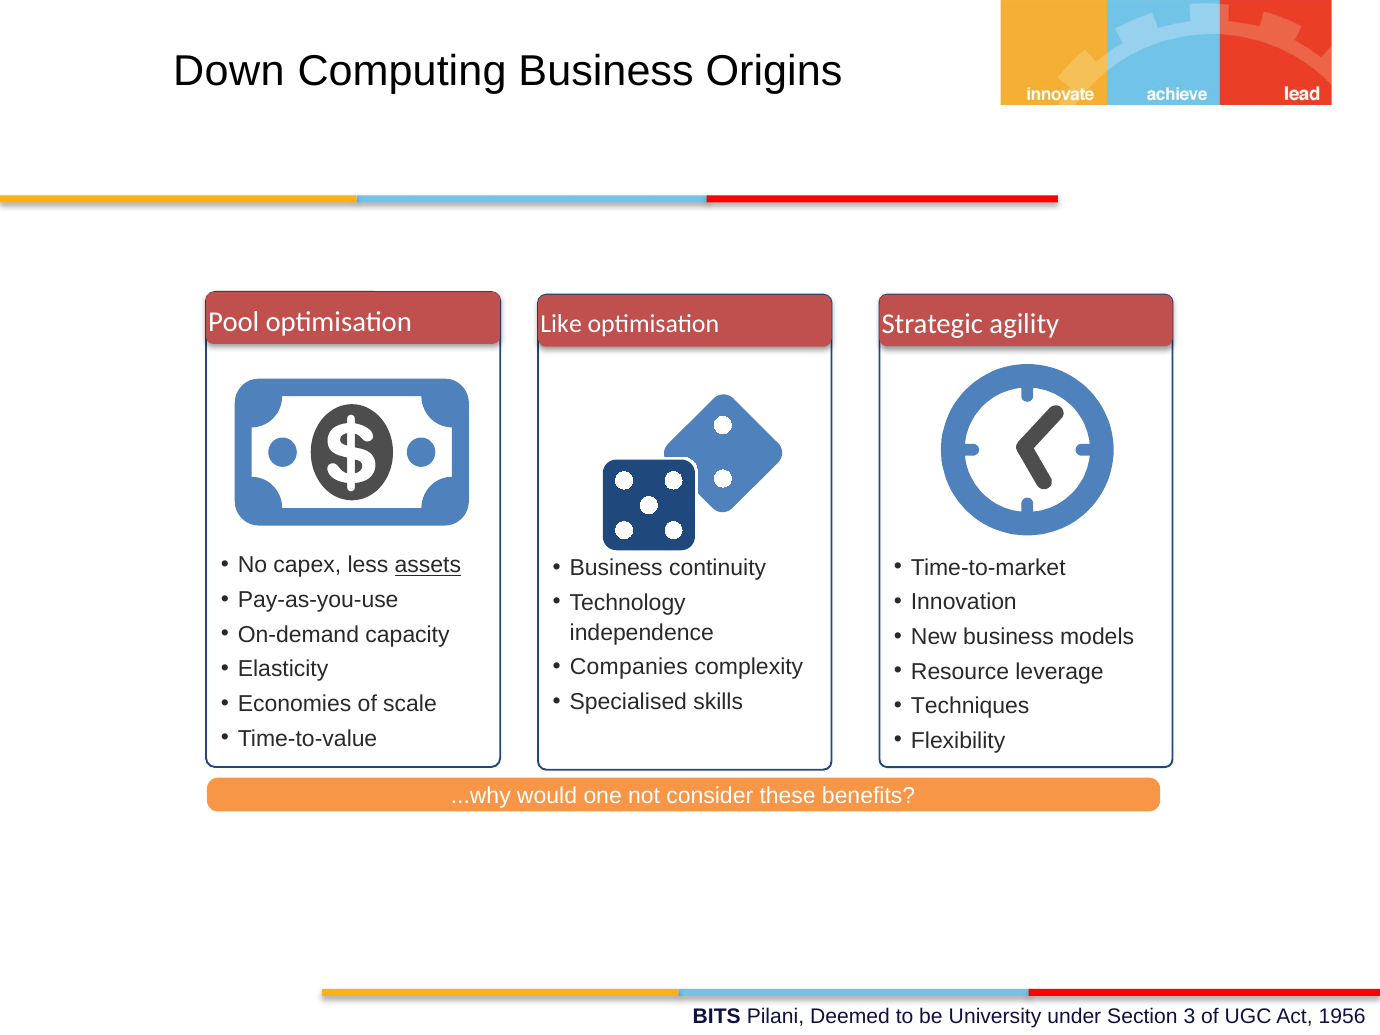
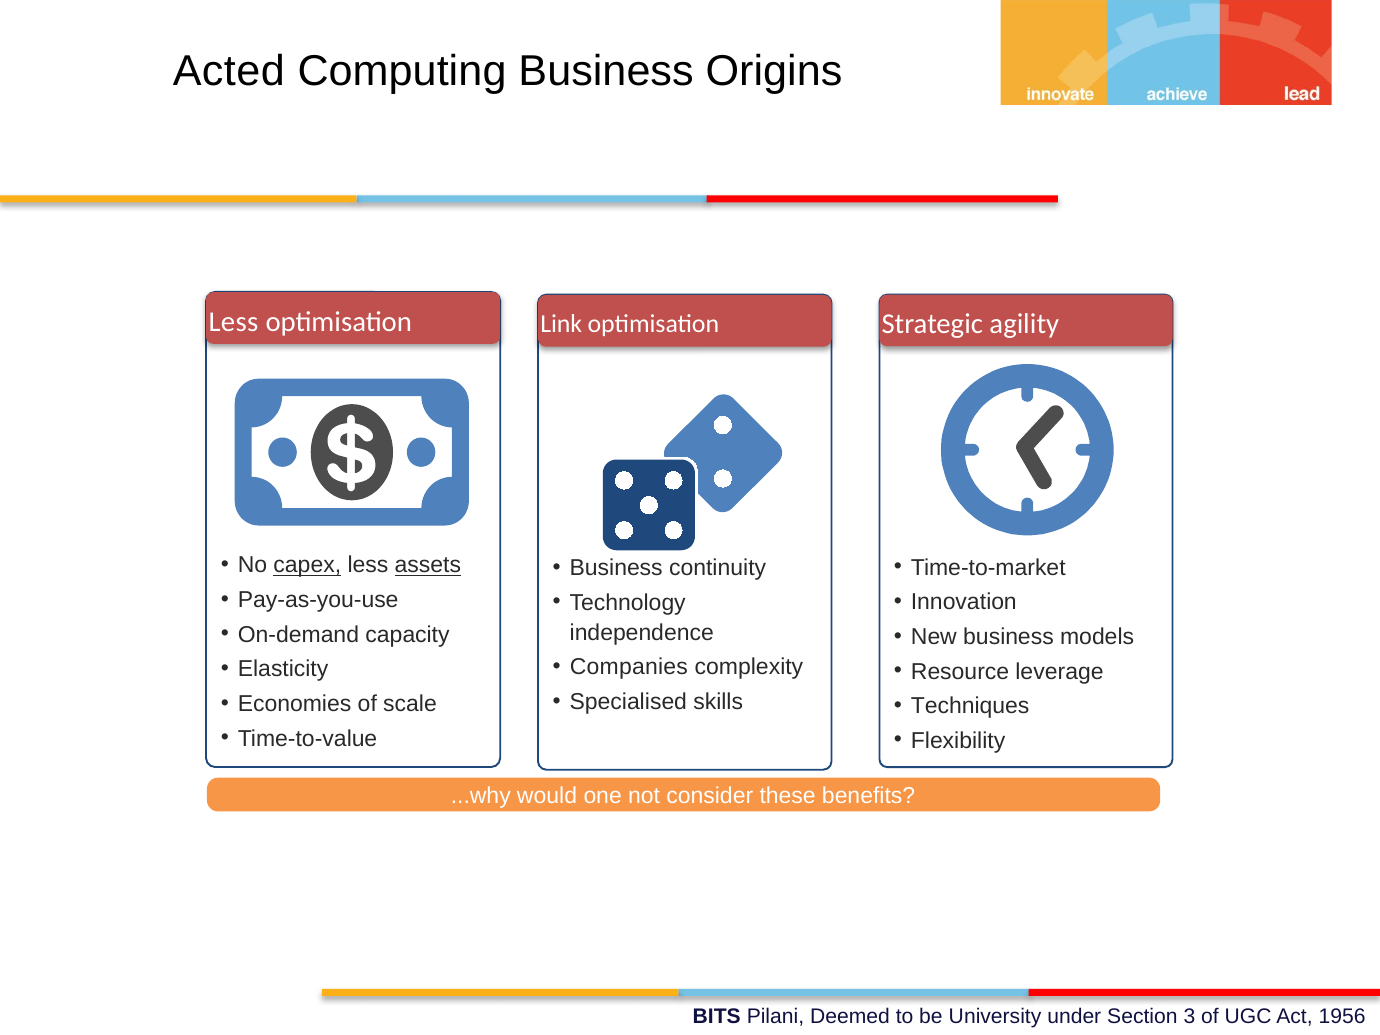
Down: Down -> Acted (229, 71)
Pool: Pool -> Less (233, 322)
Like: Like -> Link (561, 324)
capex underline: none -> present (307, 565)
